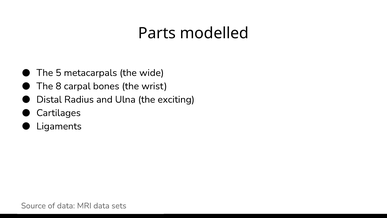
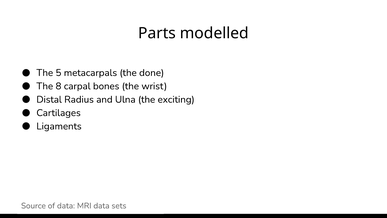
wide: wide -> done (152, 73)
